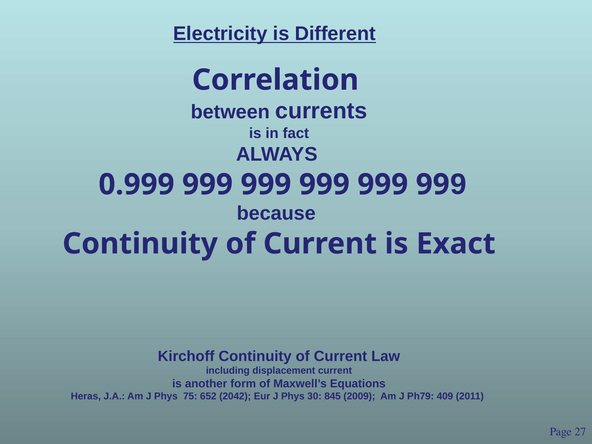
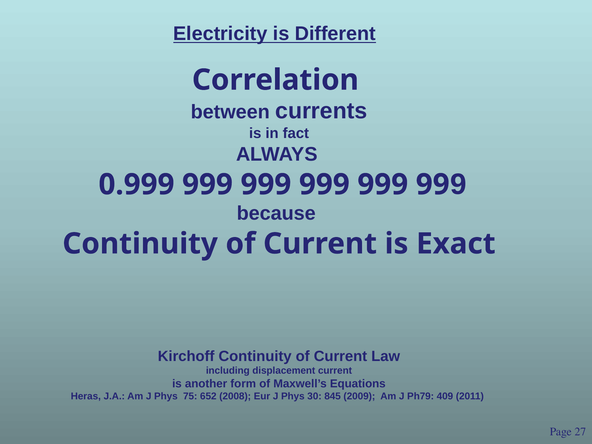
2042: 2042 -> 2008 (235, 396)
